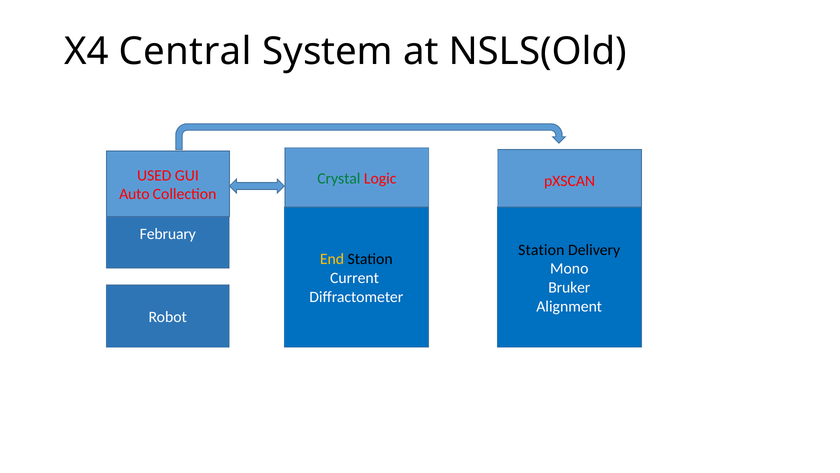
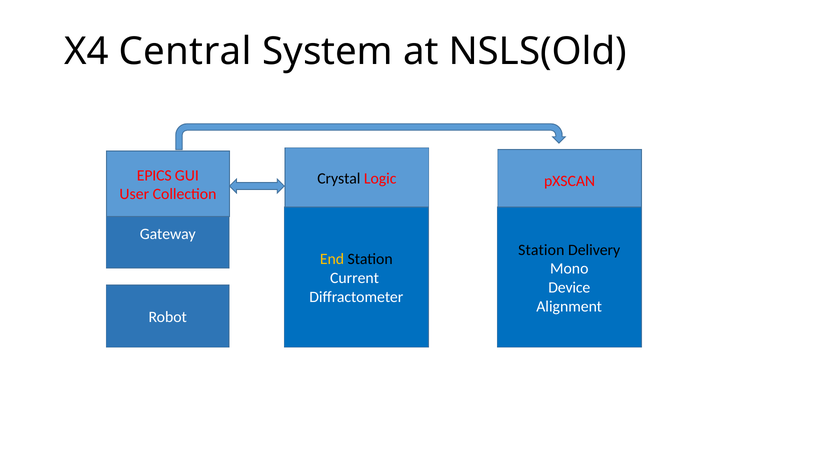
USED: USED -> EPICS (154, 175)
Crystal colour: green -> black (339, 178)
Auto: Auto -> User (134, 194)
February: February -> Gateway (168, 234)
Bruker: Bruker -> Device (569, 287)
